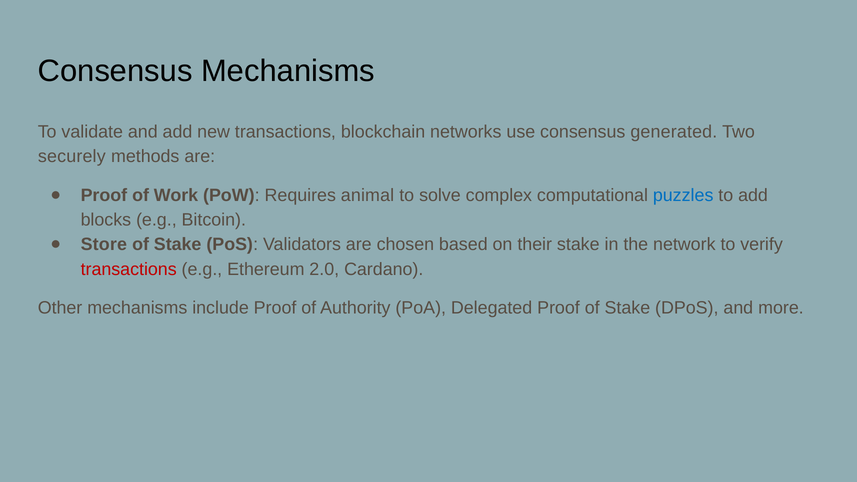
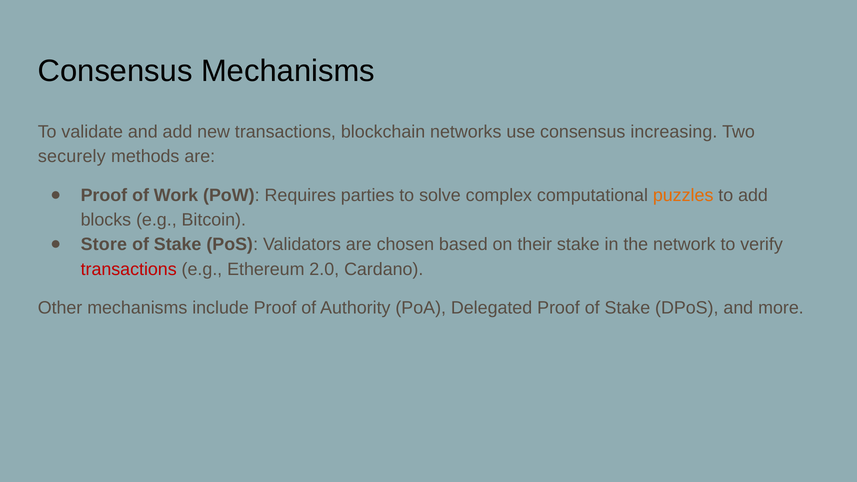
generated: generated -> increasing (674, 132)
animal: animal -> parties (368, 195)
puzzles colour: blue -> orange (683, 195)
